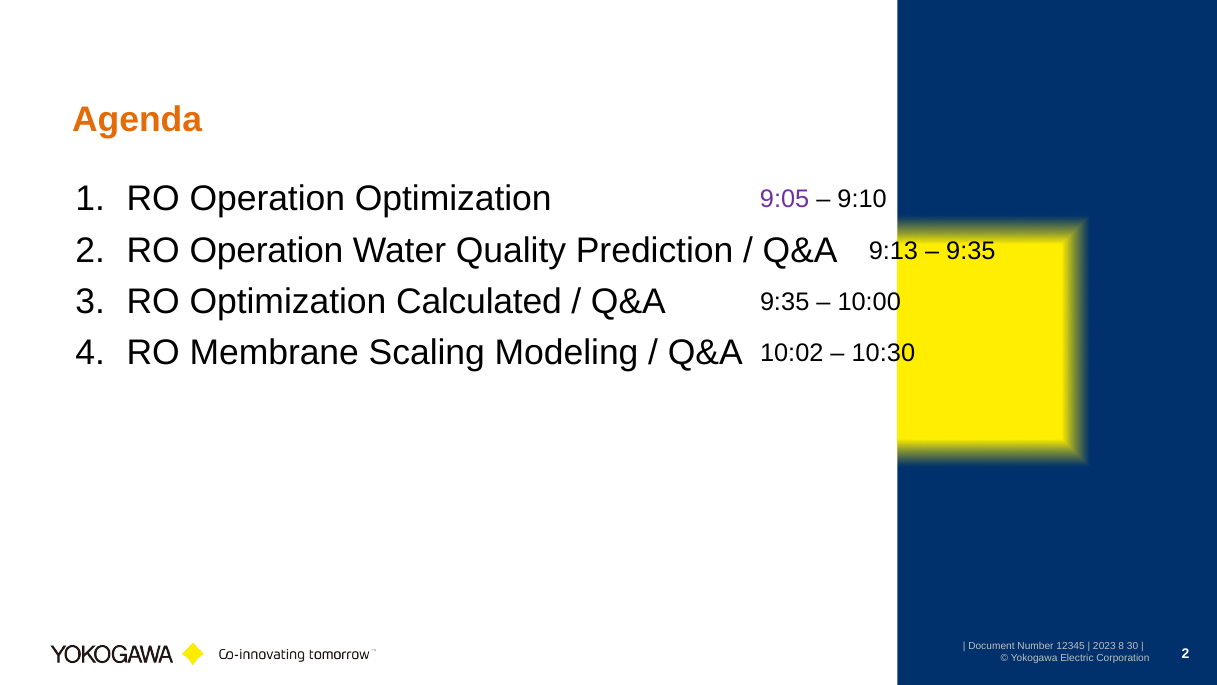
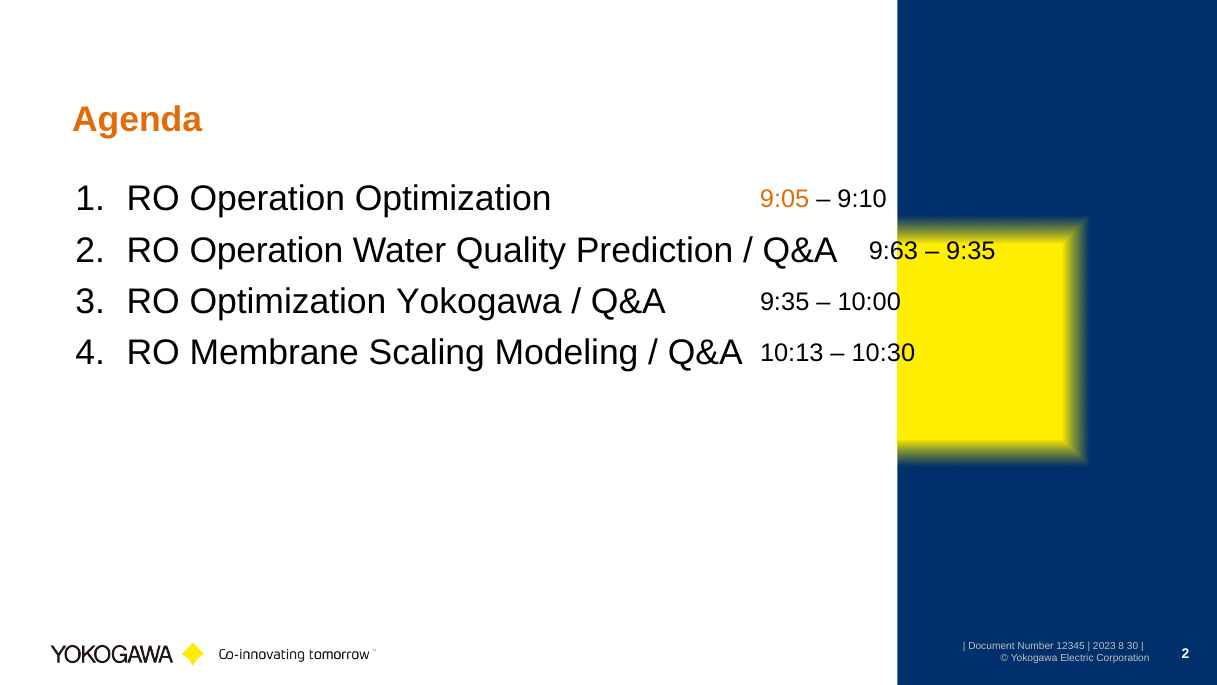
9:05 colour: purple -> orange (785, 199)
9:13: 9:13 -> 9:63 (893, 251)
Optimization Calculated: Calculated -> Yokogawa (479, 301)
10:02: 10:02 -> 10:13 (792, 353)
